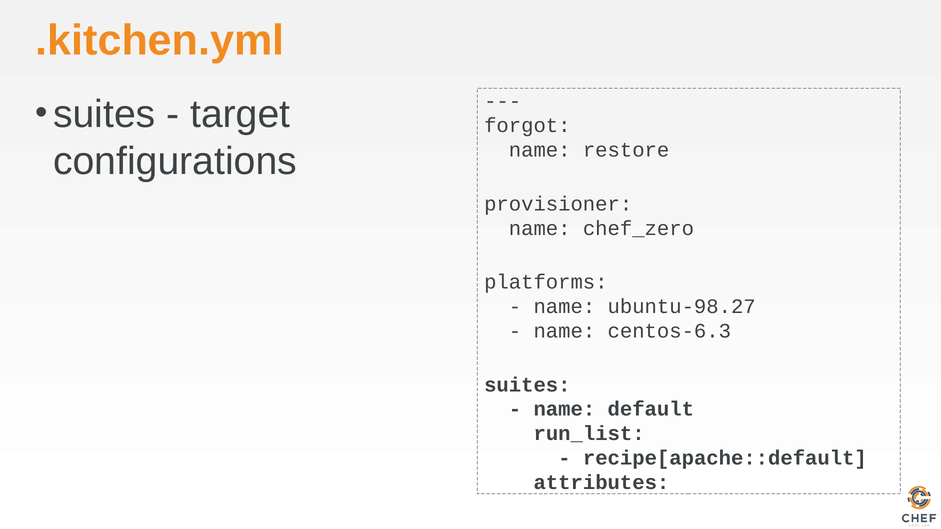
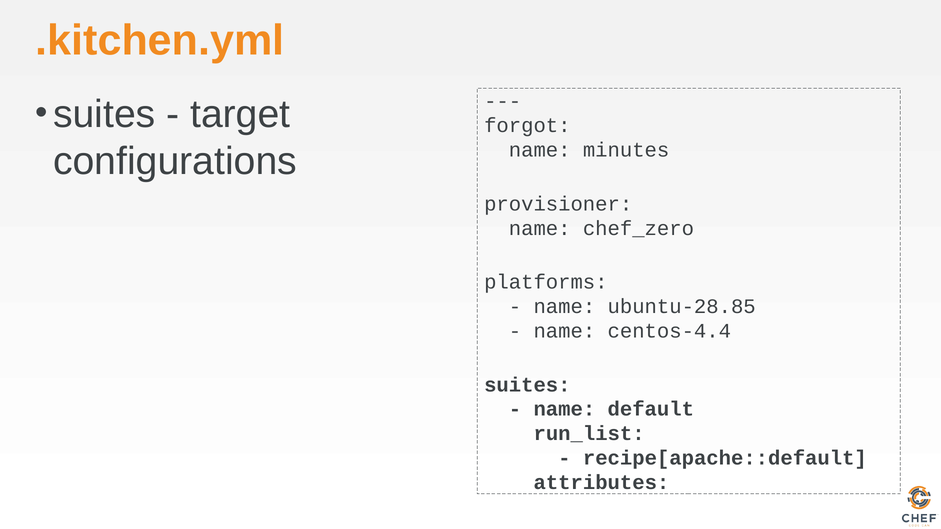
restore: restore -> minutes (626, 150)
ubuntu-98.27: ubuntu-98.27 -> ubuntu-28.85 (682, 307)
centos-6.3: centos-6.3 -> centos-4.4 (669, 331)
